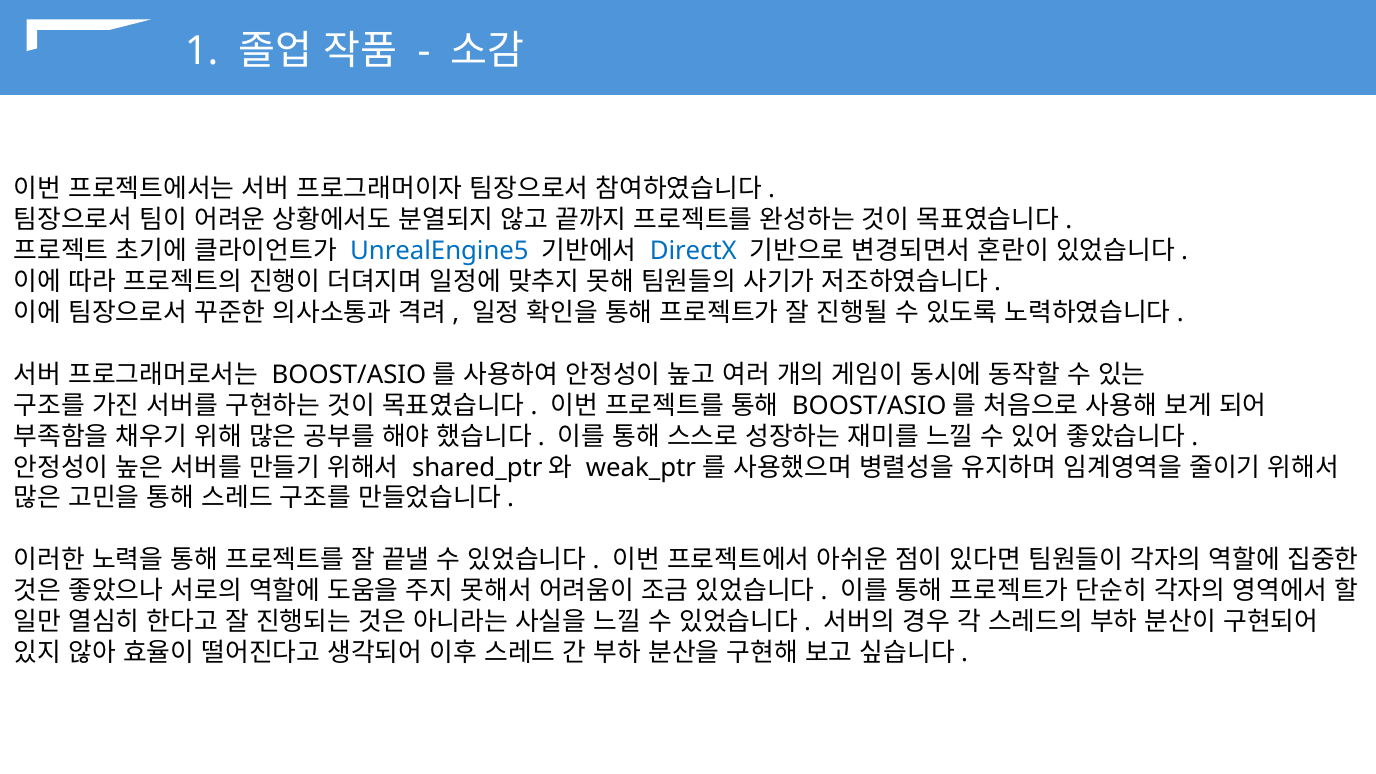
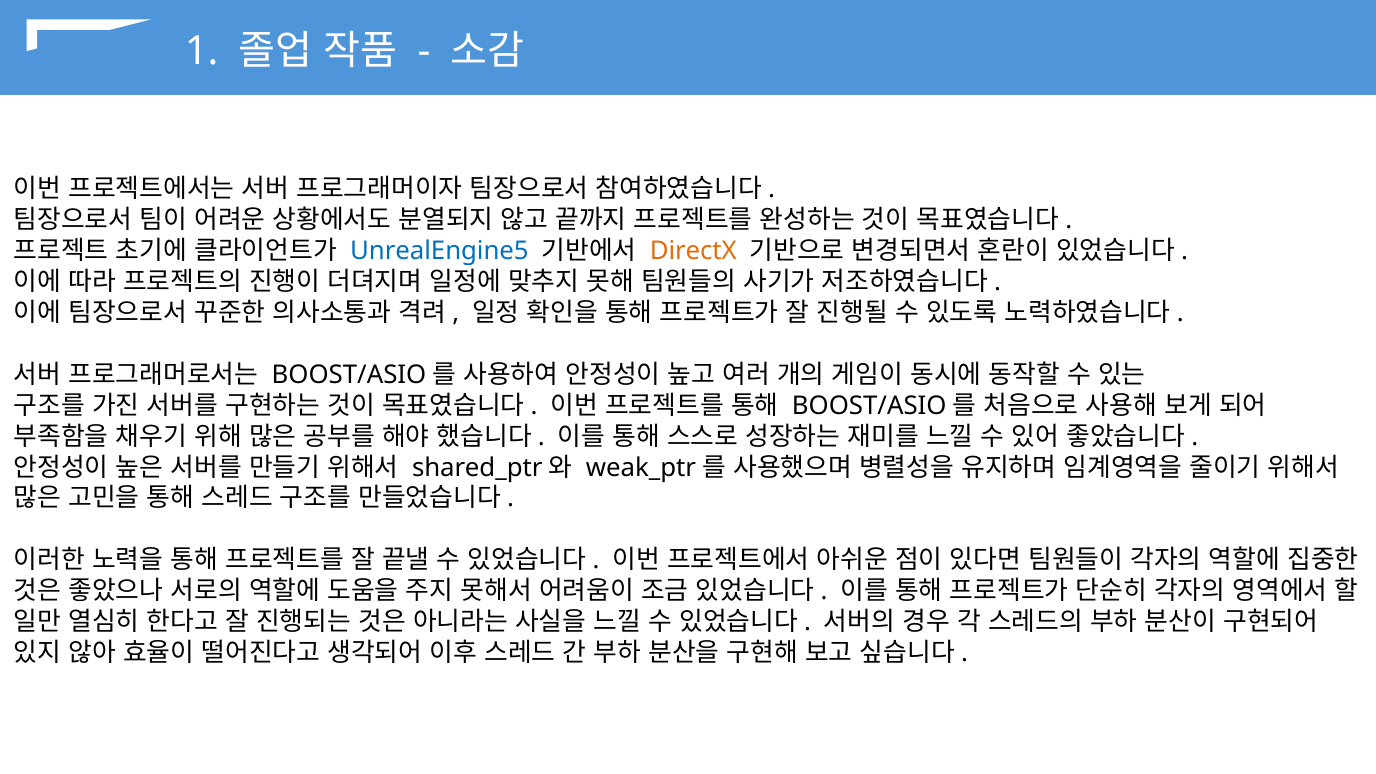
DirectX colour: blue -> orange (693, 251)
